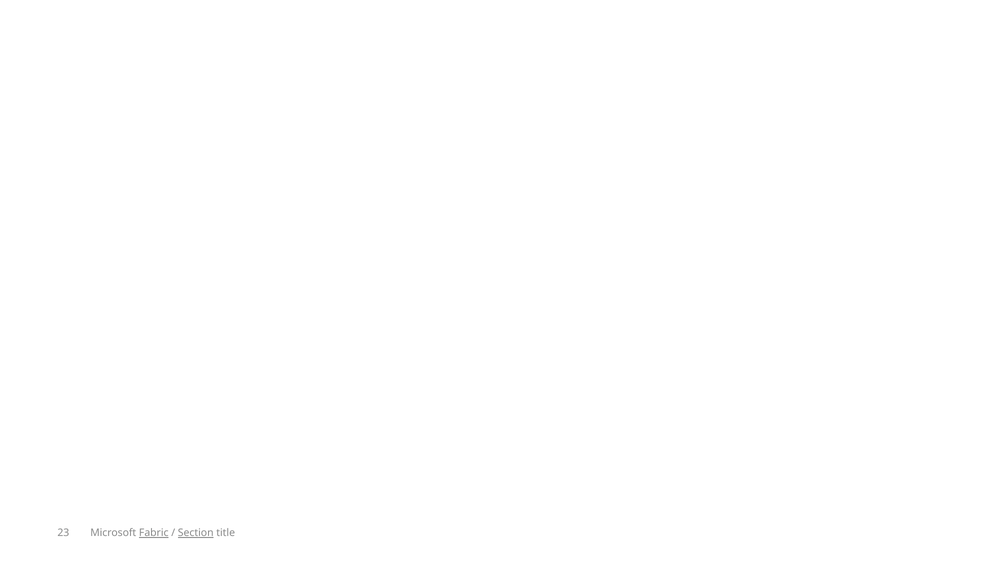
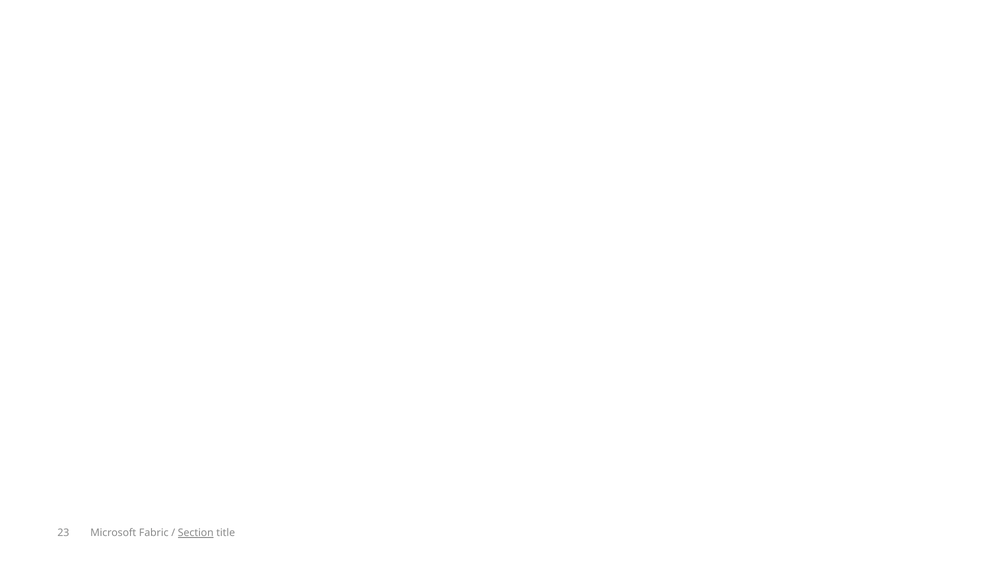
Fabric underline: present -> none (154, 534)
